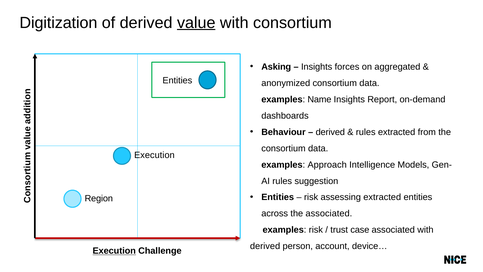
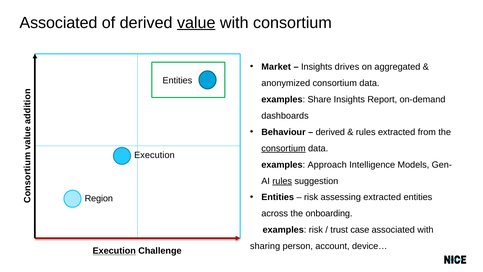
Digitization: Digitization -> Associated (58, 23)
Asking: Asking -> Market (276, 67)
forces: forces -> drives (347, 67)
Name: Name -> Share (319, 99)
consortium underline: none -> present (283, 148)
rules underline: none -> present (282, 181)
the associated: associated -> onboarding (329, 213)
derived: derived -> sharing (265, 246)
